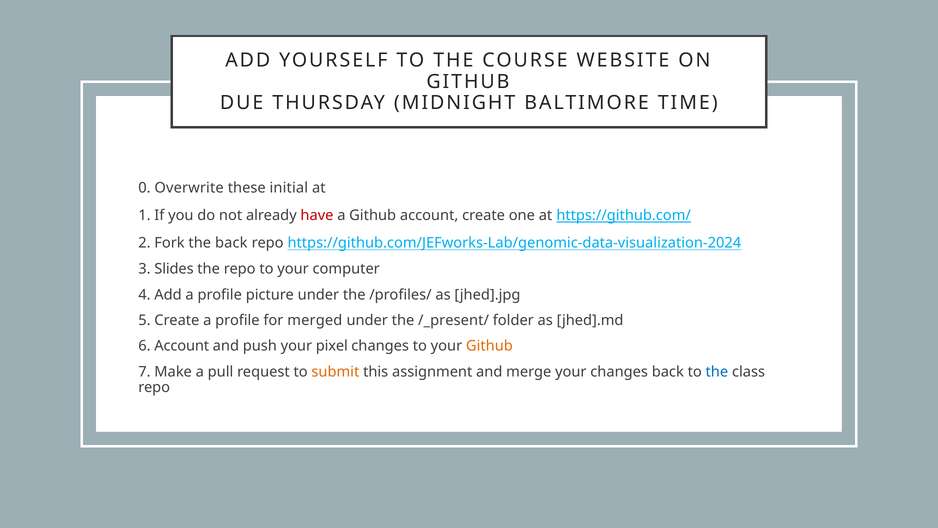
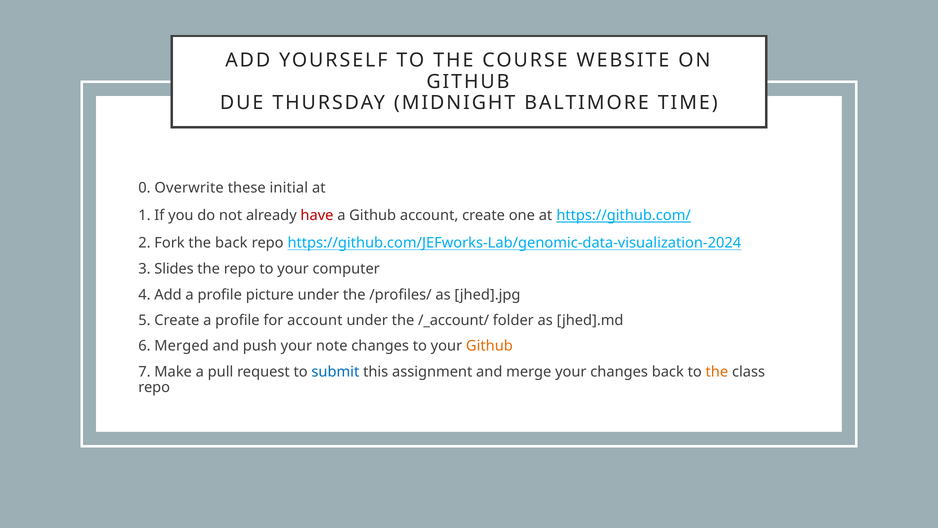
for merged: merged -> account (315, 320)
/_present/: /_present/ -> /_account/ (454, 320)
6 Account: Account -> Merged (182, 346)
pixel: pixel -> note (332, 346)
submit colour: orange -> blue (335, 371)
the colour: blue -> orange (717, 371)
